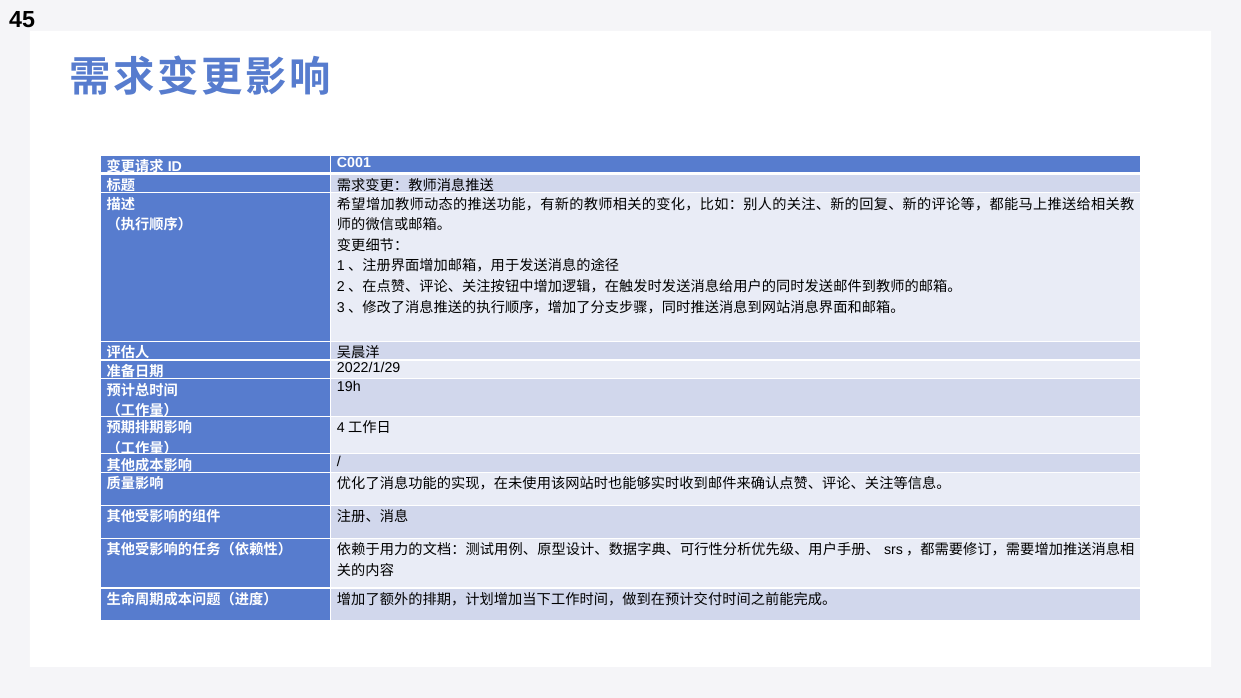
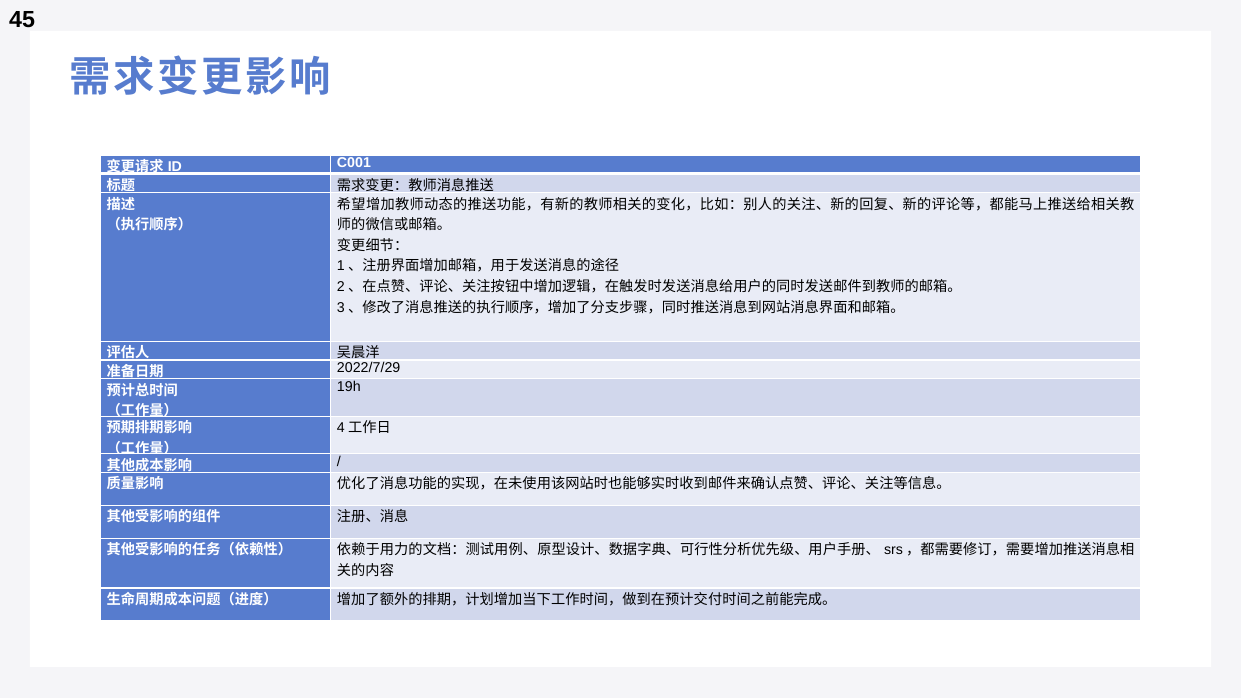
2022/1/29: 2022/1/29 -> 2022/7/29 (369, 368)
